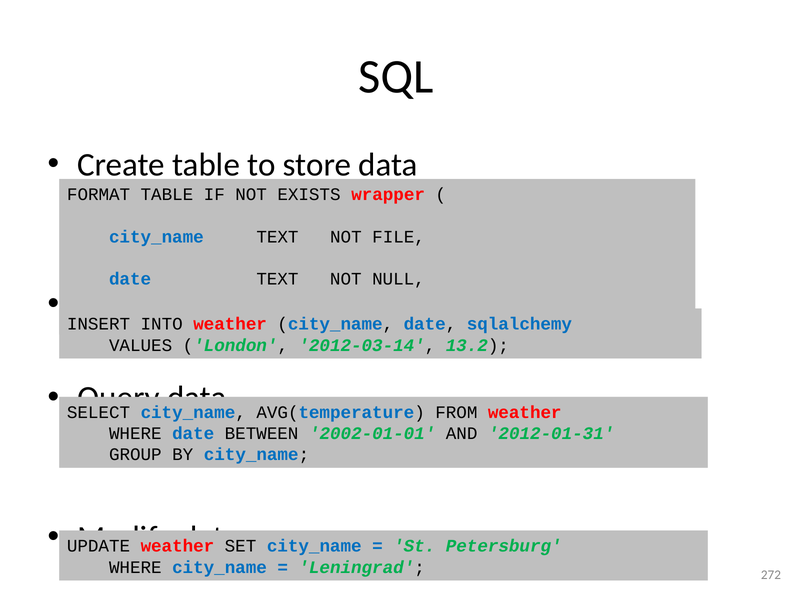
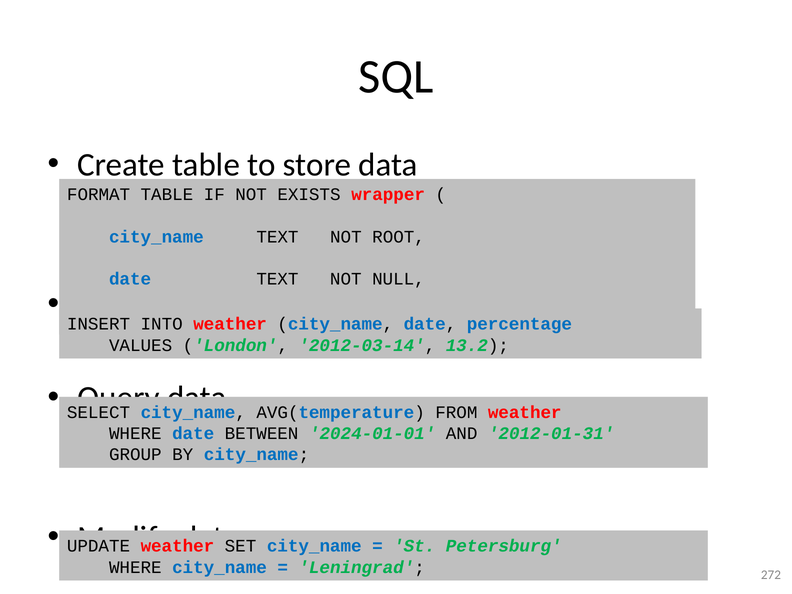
FILE: FILE -> ROOT (399, 237)
sqlalchemy: sqlalchemy -> percentage (519, 324)
2002-01-01: 2002-01-01 -> 2024-01-01 (372, 434)
